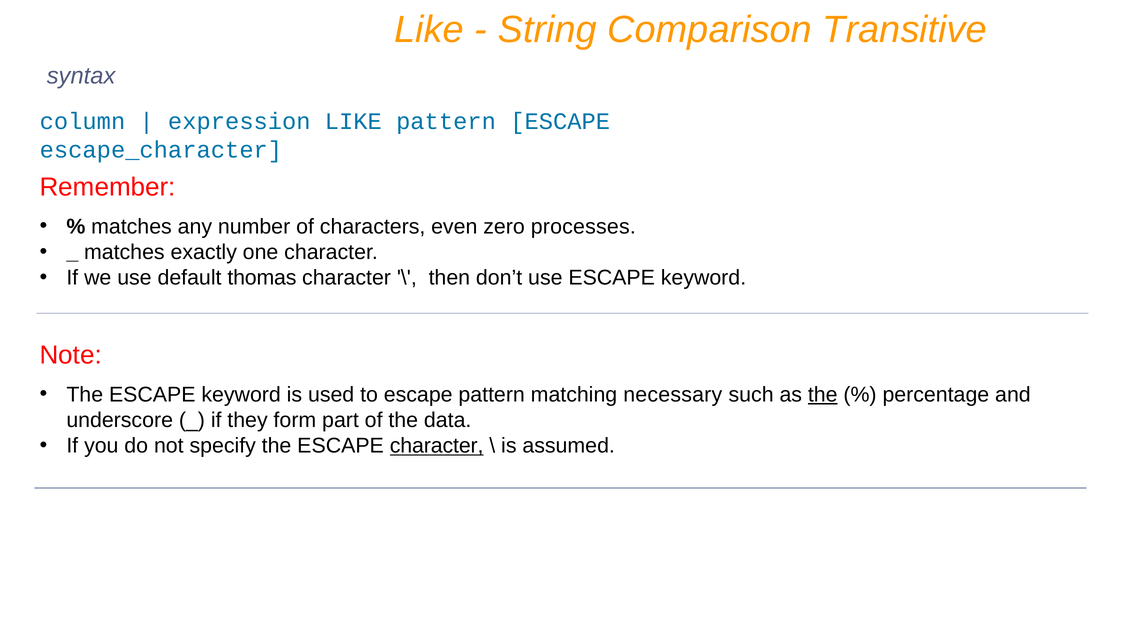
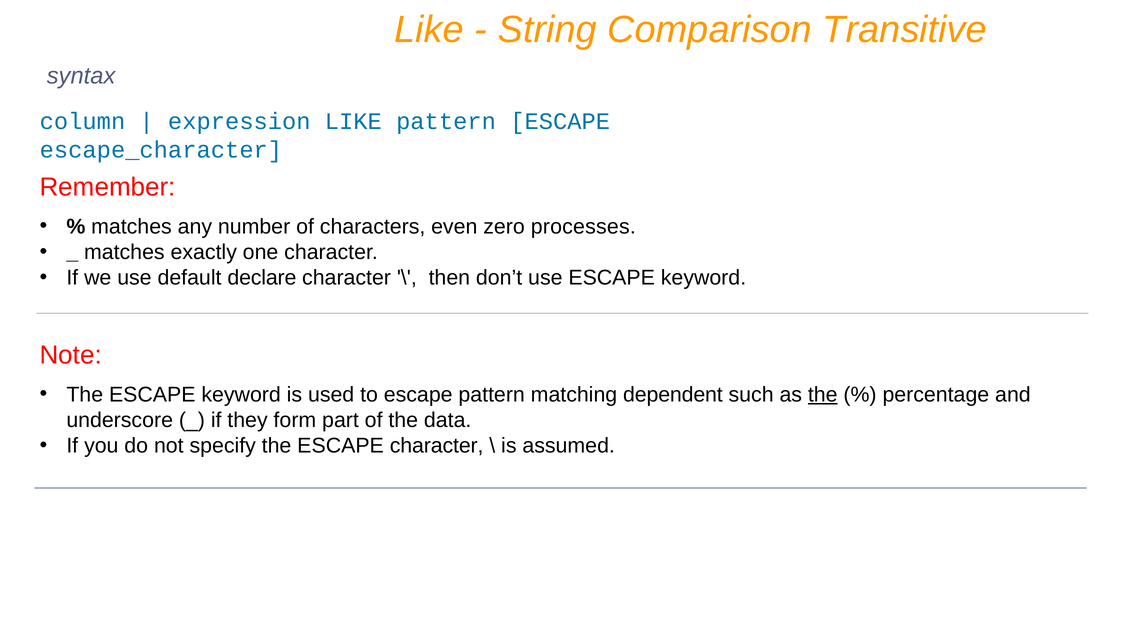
thomas: thomas -> declare (262, 278)
necessary: necessary -> dependent (673, 395)
character underline: present -> none (437, 446)
